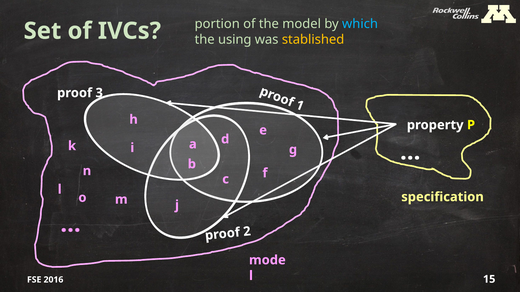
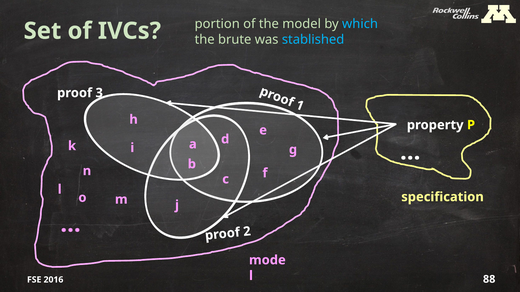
using: using -> brute (235, 40)
stablished colour: yellow -> light blue (313, 40)
15: 15 -> 88 (489, 280)
